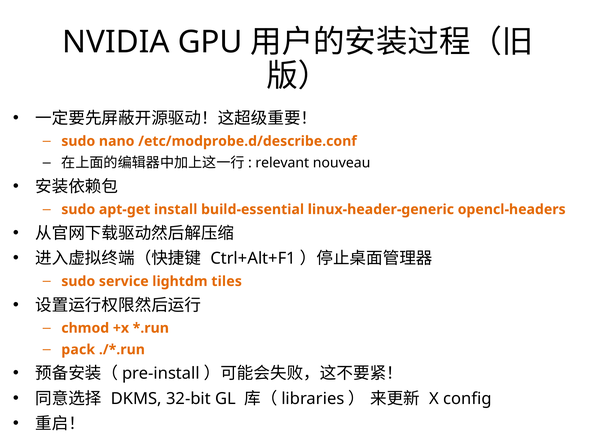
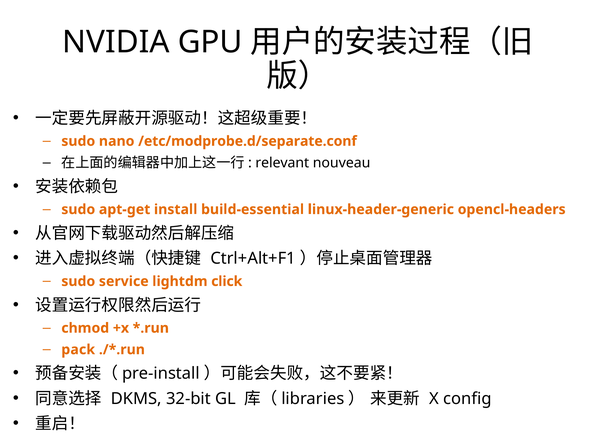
/etc/modprobe.d/describe.conf: /etc/modprobe.d/describe.conf -> /etc/modprobe.d/separate.conf (248, 141)
tiles: tiles -> click (227, 281)
